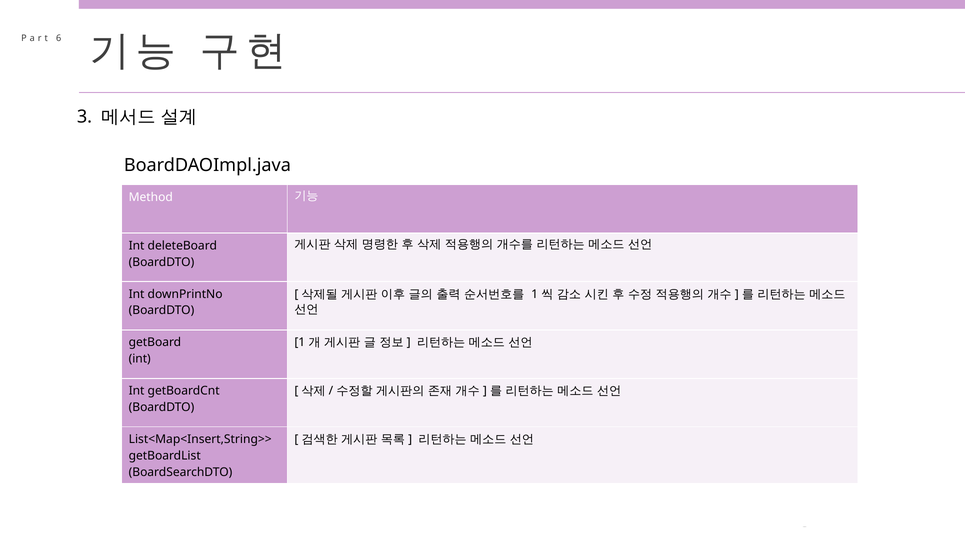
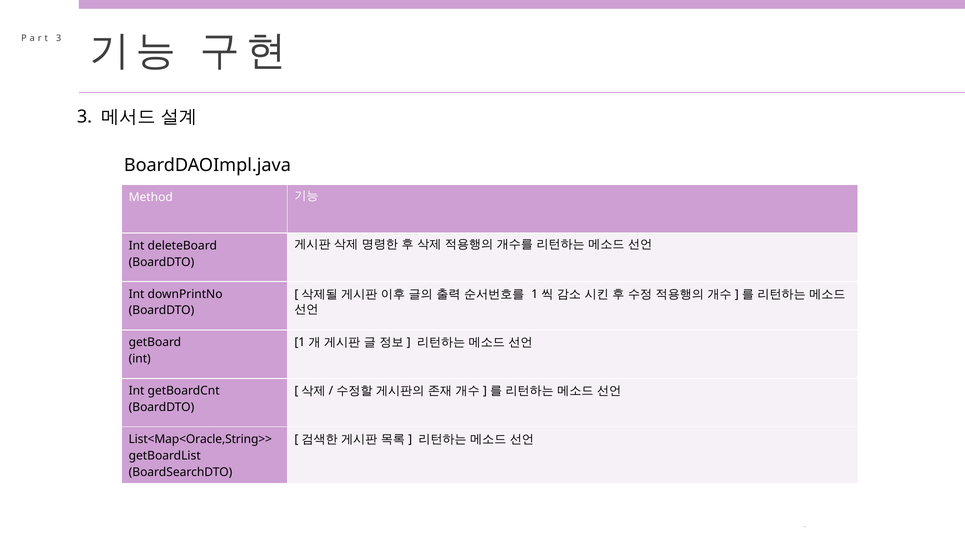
6: 6 -> 3 (59, 38)
List<Map<Insert,String>>: List<Map<Insert,String>> -> List<Map<Oracle,String>> (200, 439)
